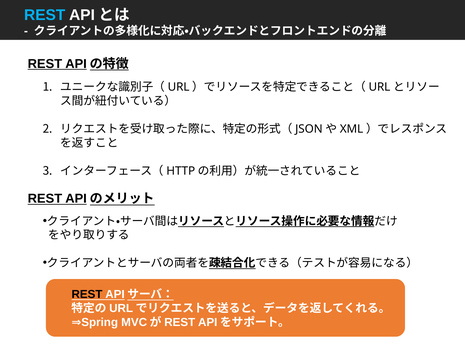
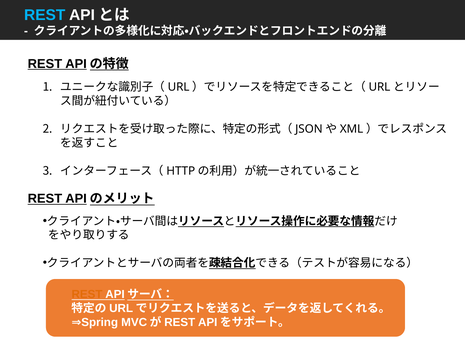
REST colour: black -> orange (87, 294)
